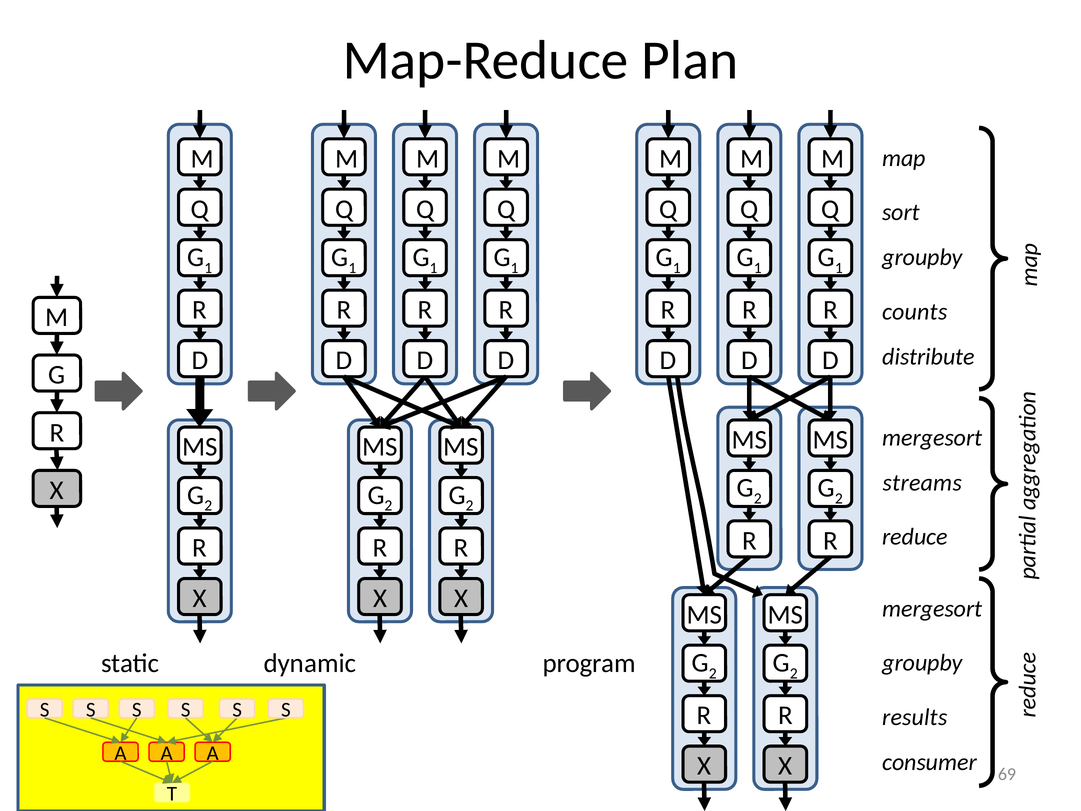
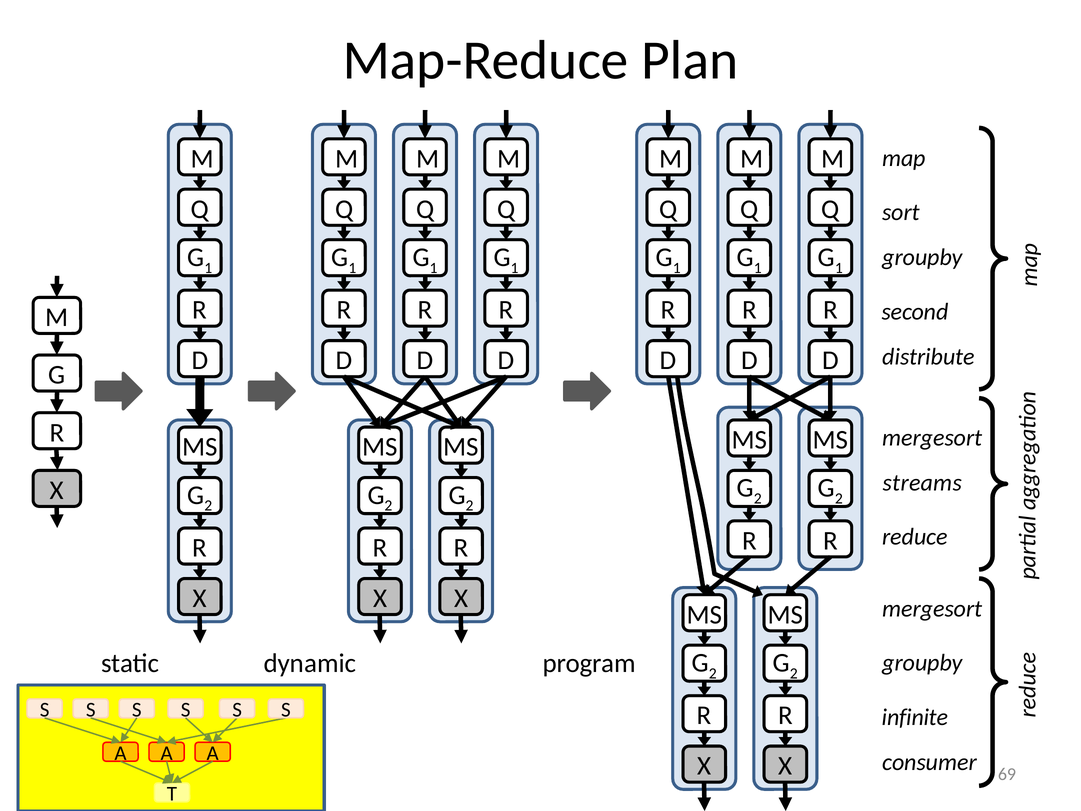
counts: counts -> second (915, 311)
results: results -> infinite (915, 717)
